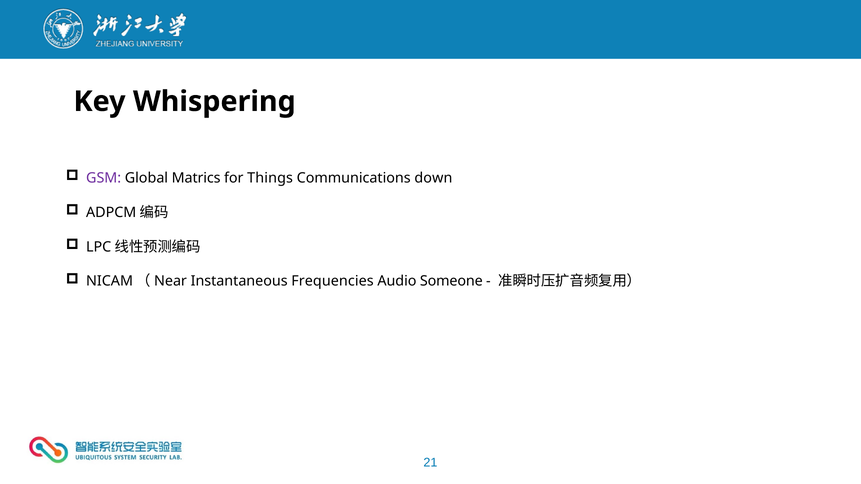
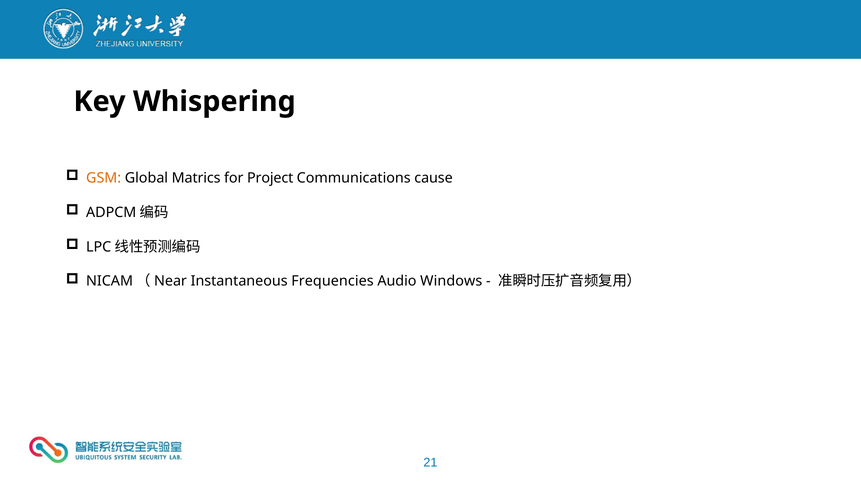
GSM colour: purple -> orange (104, 178)
Things: Things -> Project (270, 178)
down: down -> cause (434, 178)
Someone: Someone -> Windows (451, 281)
